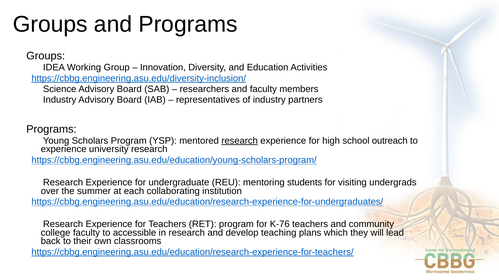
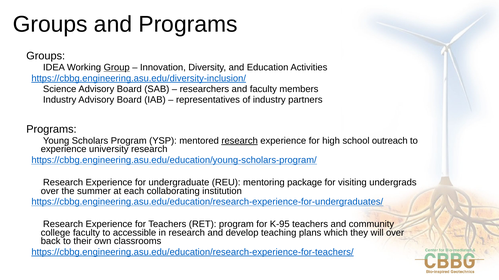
Group underline: none -> present (117, 68)
students: students -> package (305, 183)
K-76: K-76 -> K-95 (280, 225)
will lead: lead -> over (395, 233)
